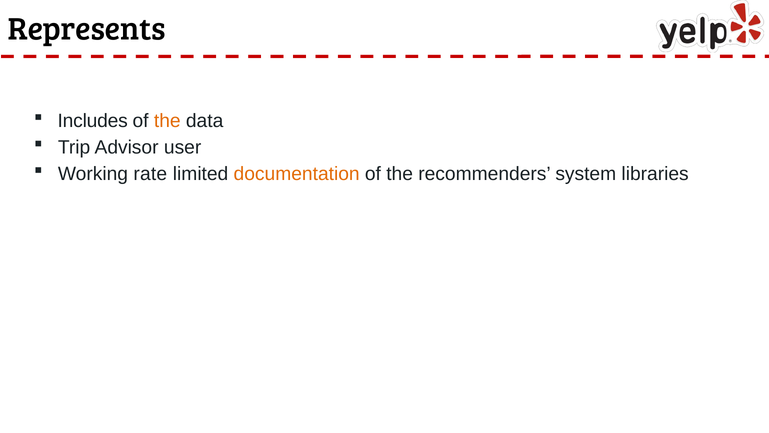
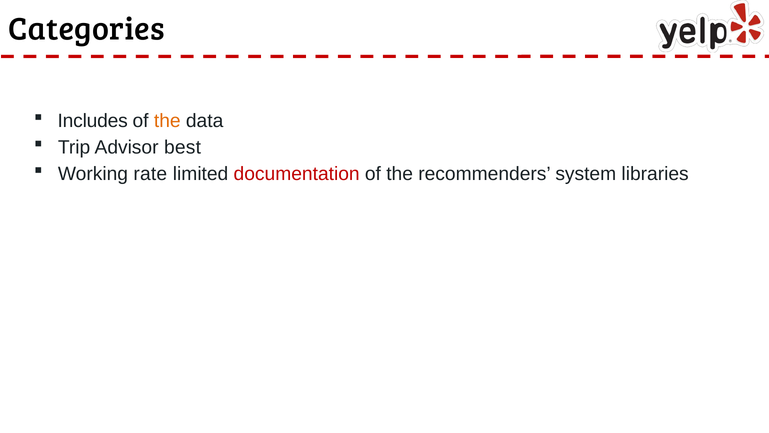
Represents: Represents -> Categories (86, 29)
user: user -> best (183, 147)
documentation colour: orange -> red (297, 174)
